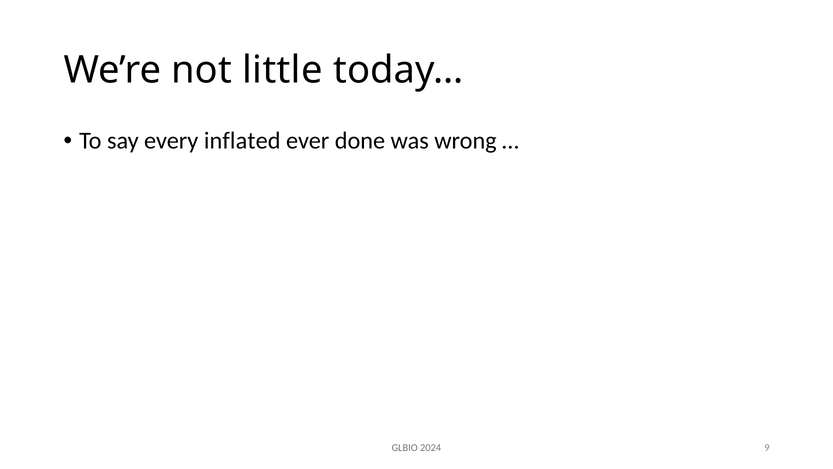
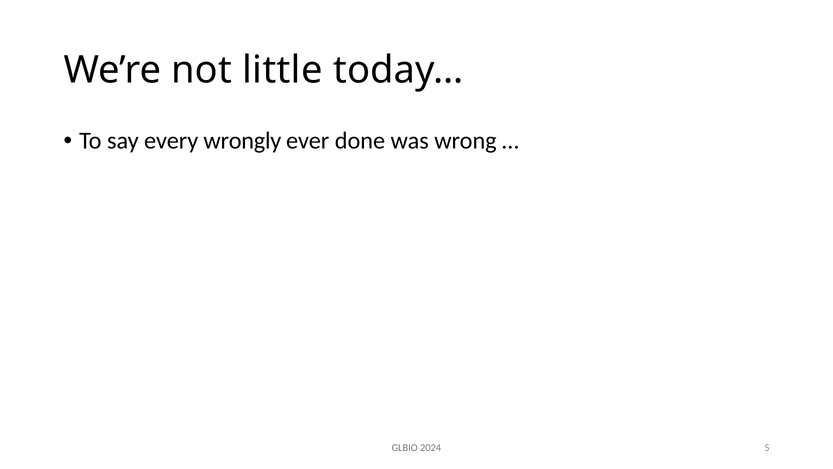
inflated: inflated -> wrongly (242, 141)
9: 9 -> 5 (767, 447)
